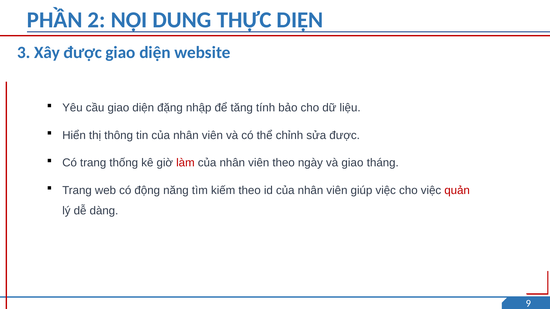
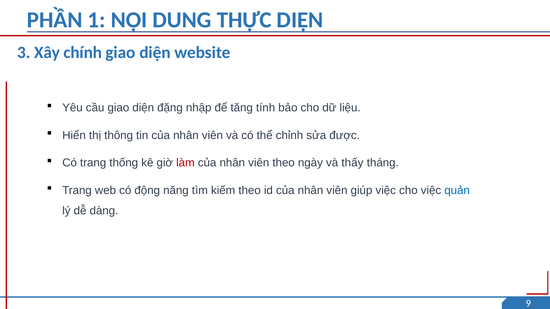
2: 2 -> 1 (97, 20)
Xây được: được -> chính (83, 53)
và giao: giao -> thấy (352, 163)
quản colour: red -> blue (457, 190)
